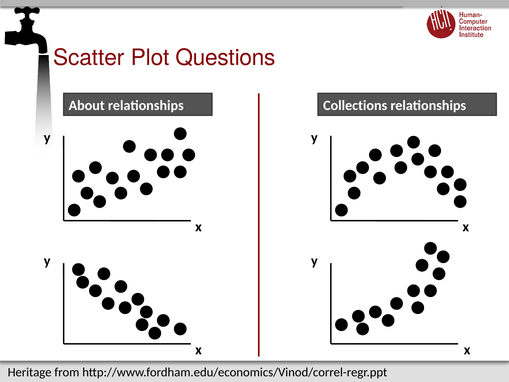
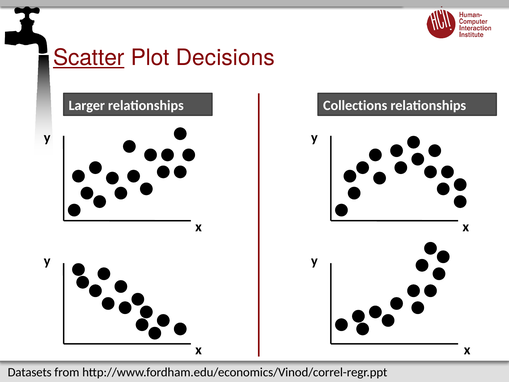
Scatter underline: none -> present (89, 58)
Questions: Questions -> Decisions (225, 58)
About: About -> Larger (87, 105)
Heritage: Heritage -> Datasets (30, 372)
